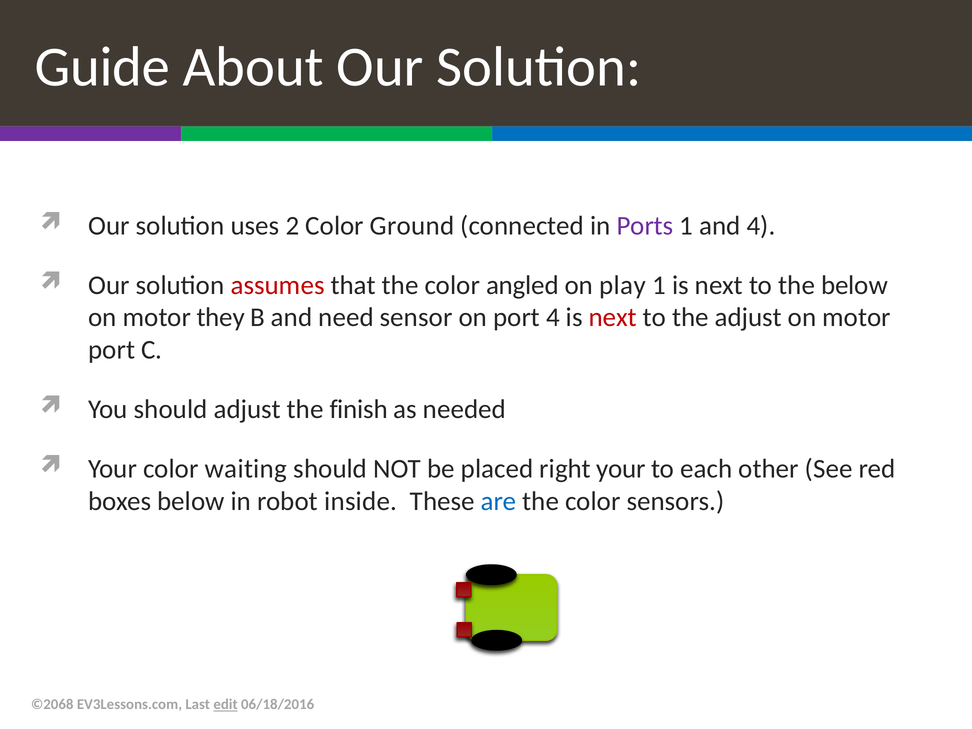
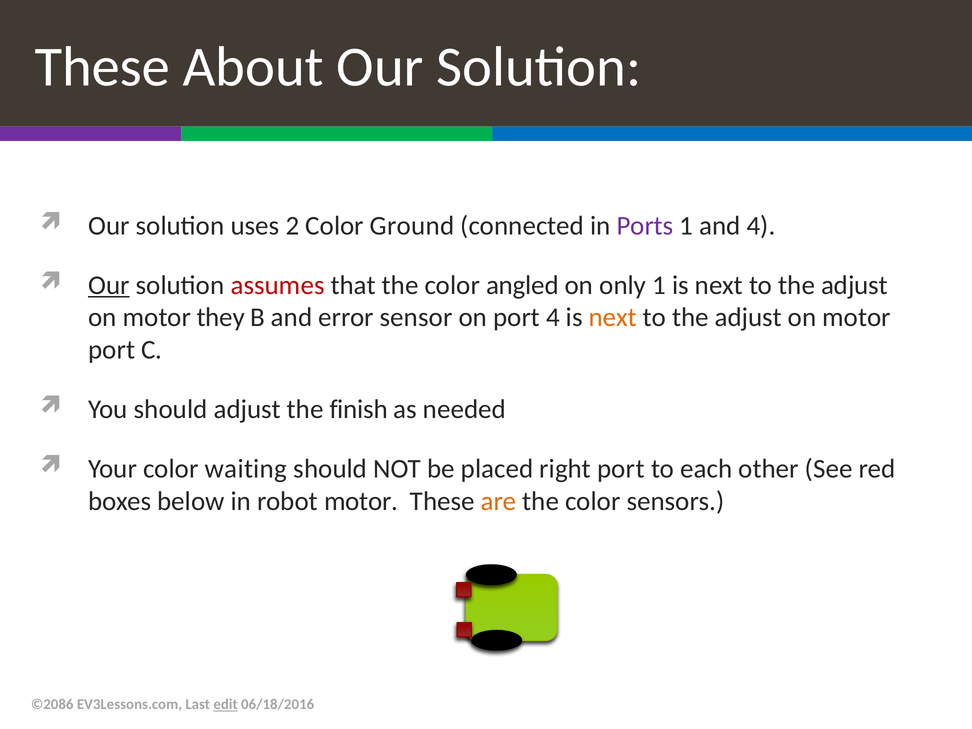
Guide: Guide -> These (102, 67)
Our underline: none -> present (109, 285)
play: play -> only (623, 285)
below: below -> adjust (854, 285)
need: need -> error (346, 318)
next colour: red -> orange (613, 318)
right your: your -> port (621, 469)
robot inside: inside -> motor (361, 501)
are colour: blue -> orange (499, 501)
©2068: ©2068 -> ©2086 (52, 704)
